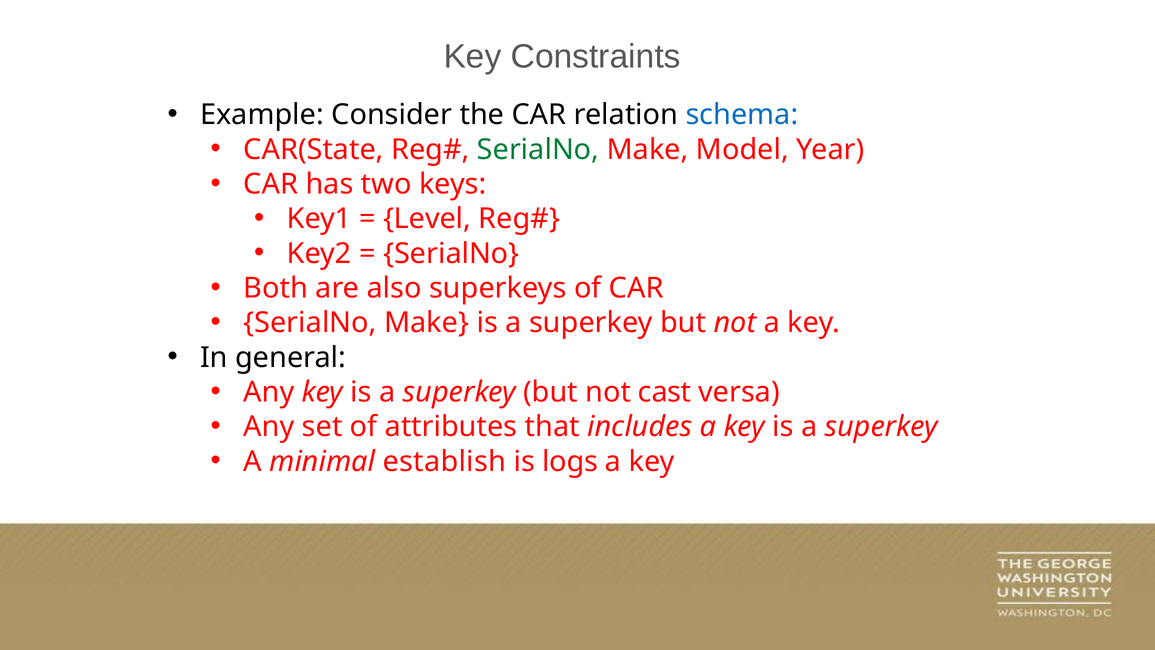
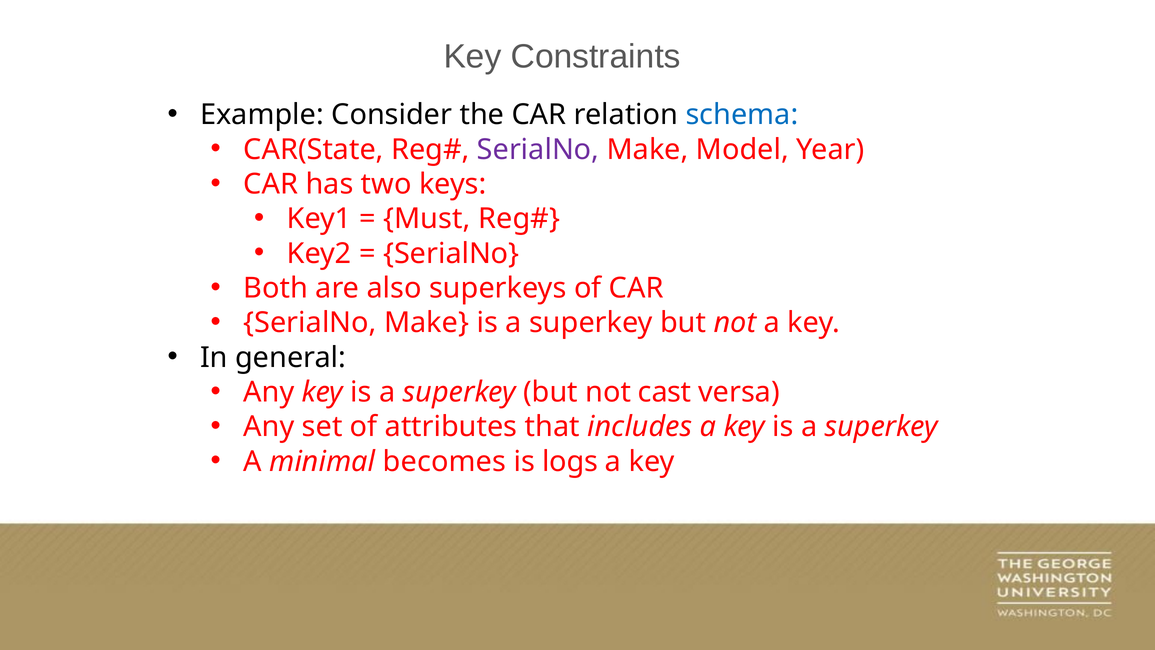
SerialNo colour: green -> purple (538, 149)
Level: Level -> Must (427, 219)
establish: establish -> becomes (444, 461)
